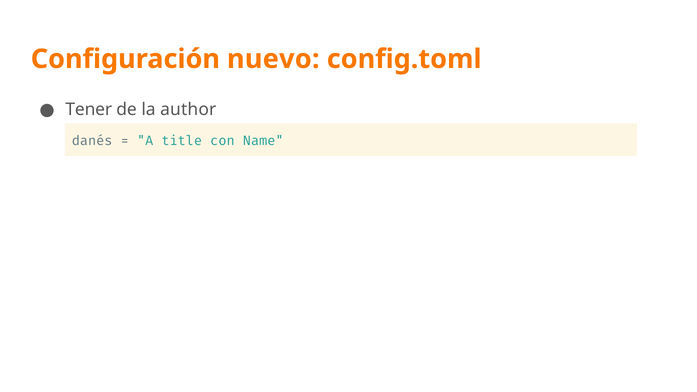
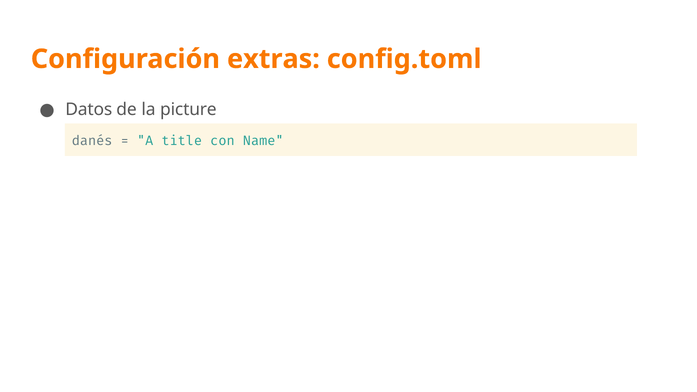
nuevo: nuevo -> extras (273, 59)
Tener: Tener -> Datos (89, 110)
author: author -> picture (188, 110)
